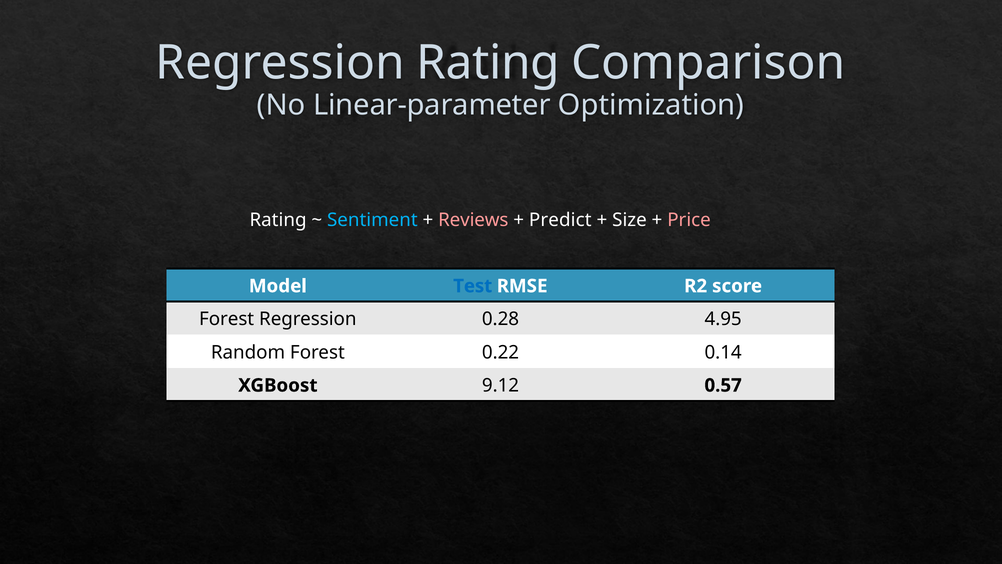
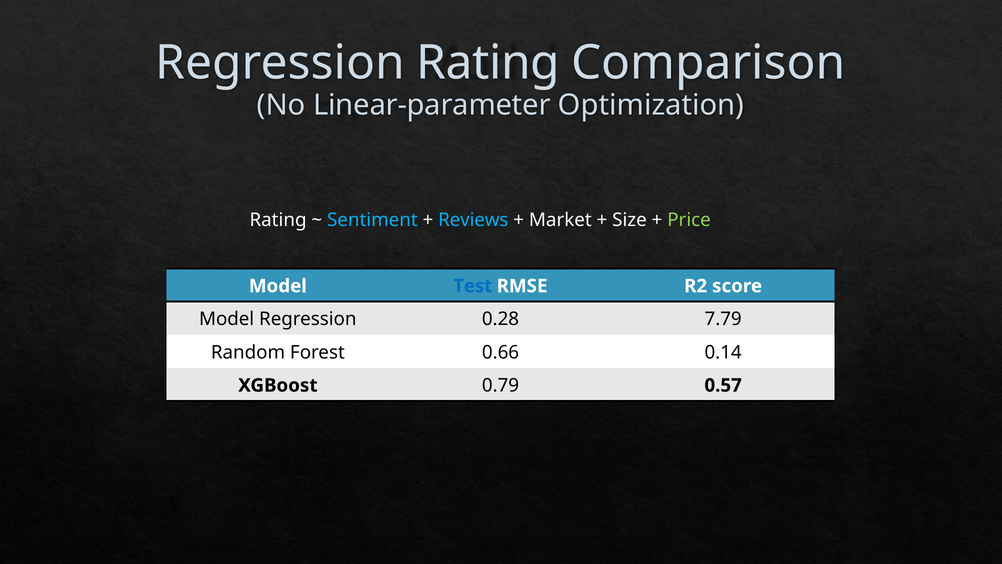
Reviews colour: pink -> light blue (473, 220)
Predict: Predict -> Market (560, 220)
Price colour: pink -> light green (689, 220)
Forest: Forest -> Model (227, 319)
4.95: 4.95 -> 7.79 (723, 319)
0.22: 0.22 -> 0.66 (501, 352)
9.12: 9.12 -> 0.79 (501, 385)
